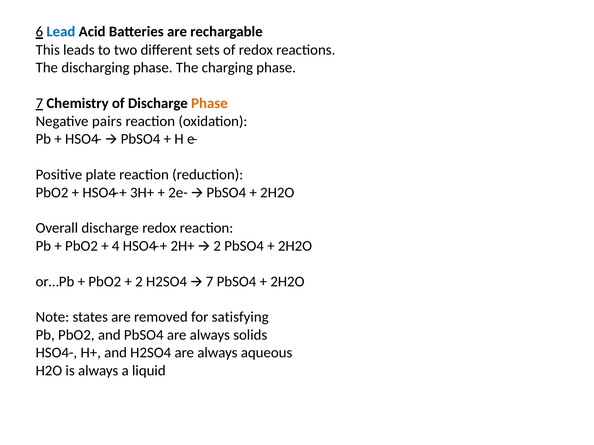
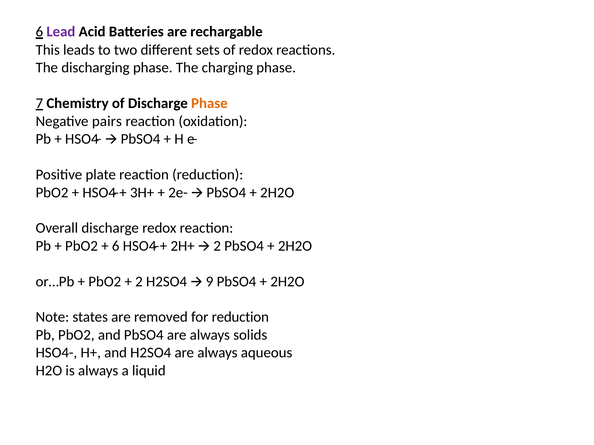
Lead colour: blue -> purple (61, 32)
4: 4 -> 6 (116, 246)
H2SO4 7: 7 -> 9 (210, 282)
for satisfying: satisfying -> reduction (240, 317)
